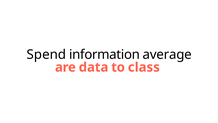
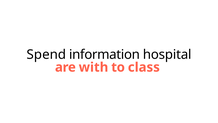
average: average -> hospital (167, 54)
data: data -> with (94, 67)
